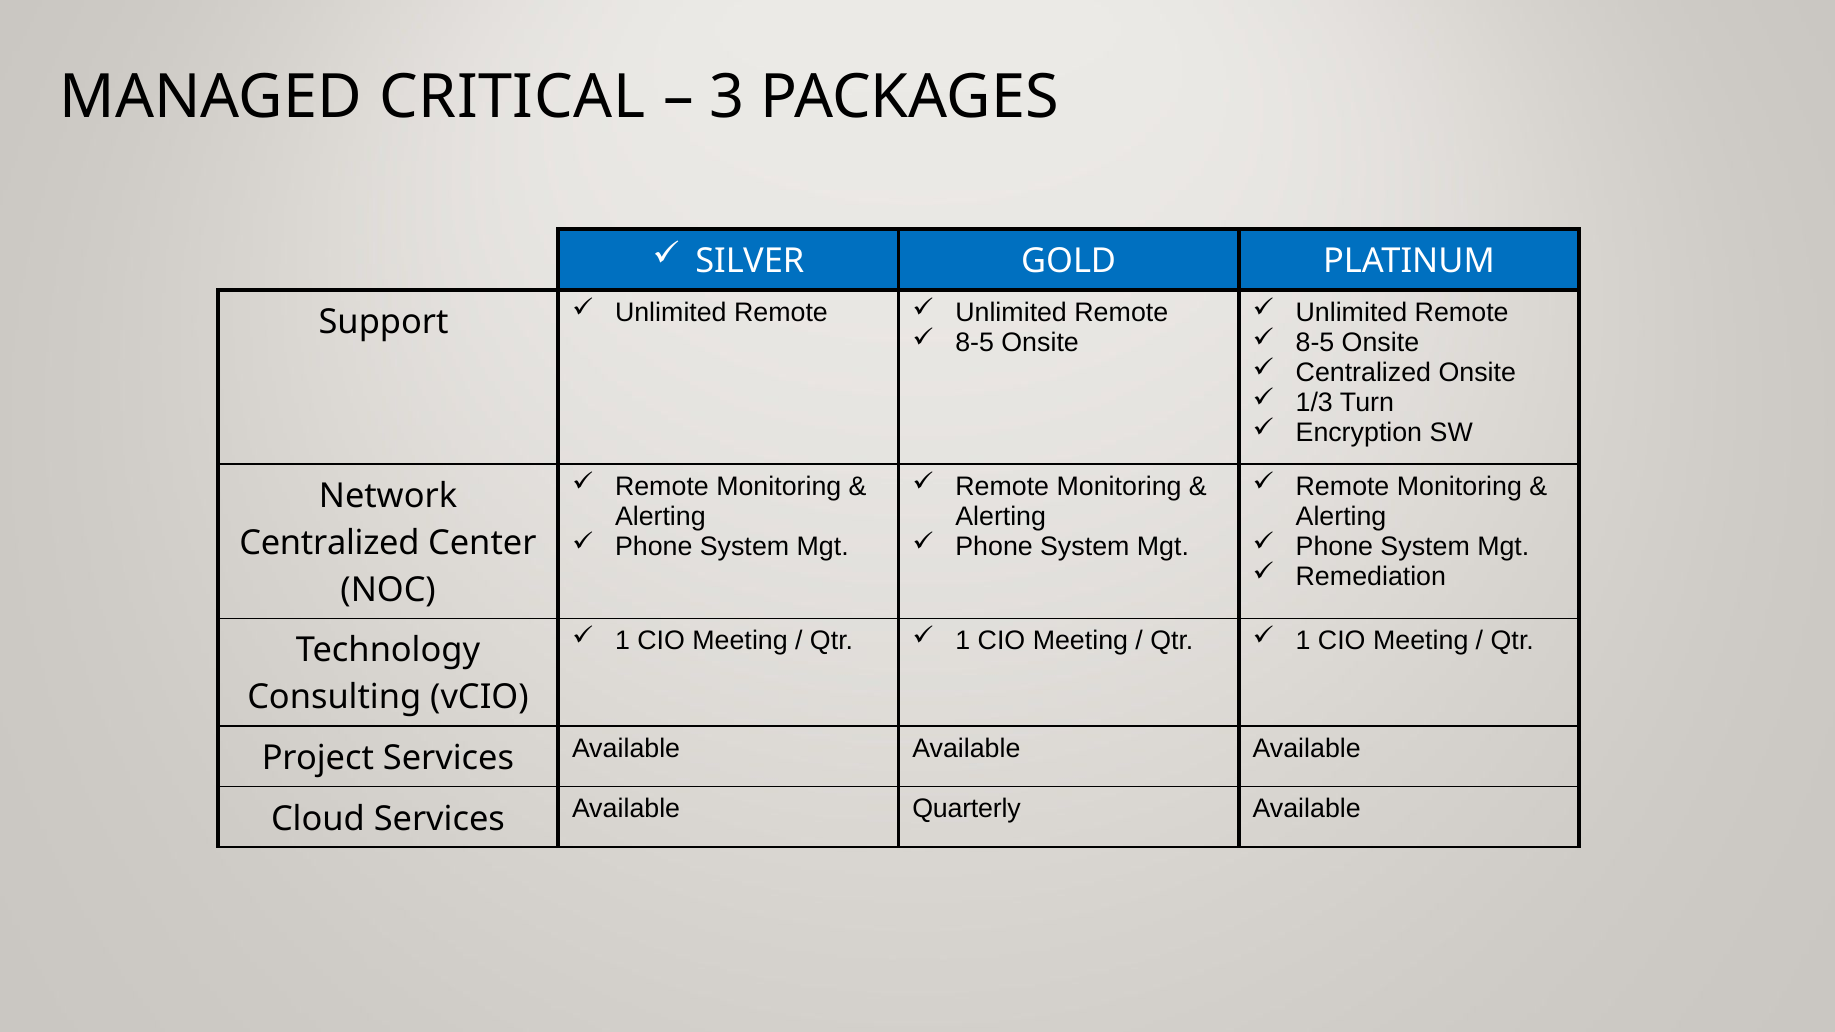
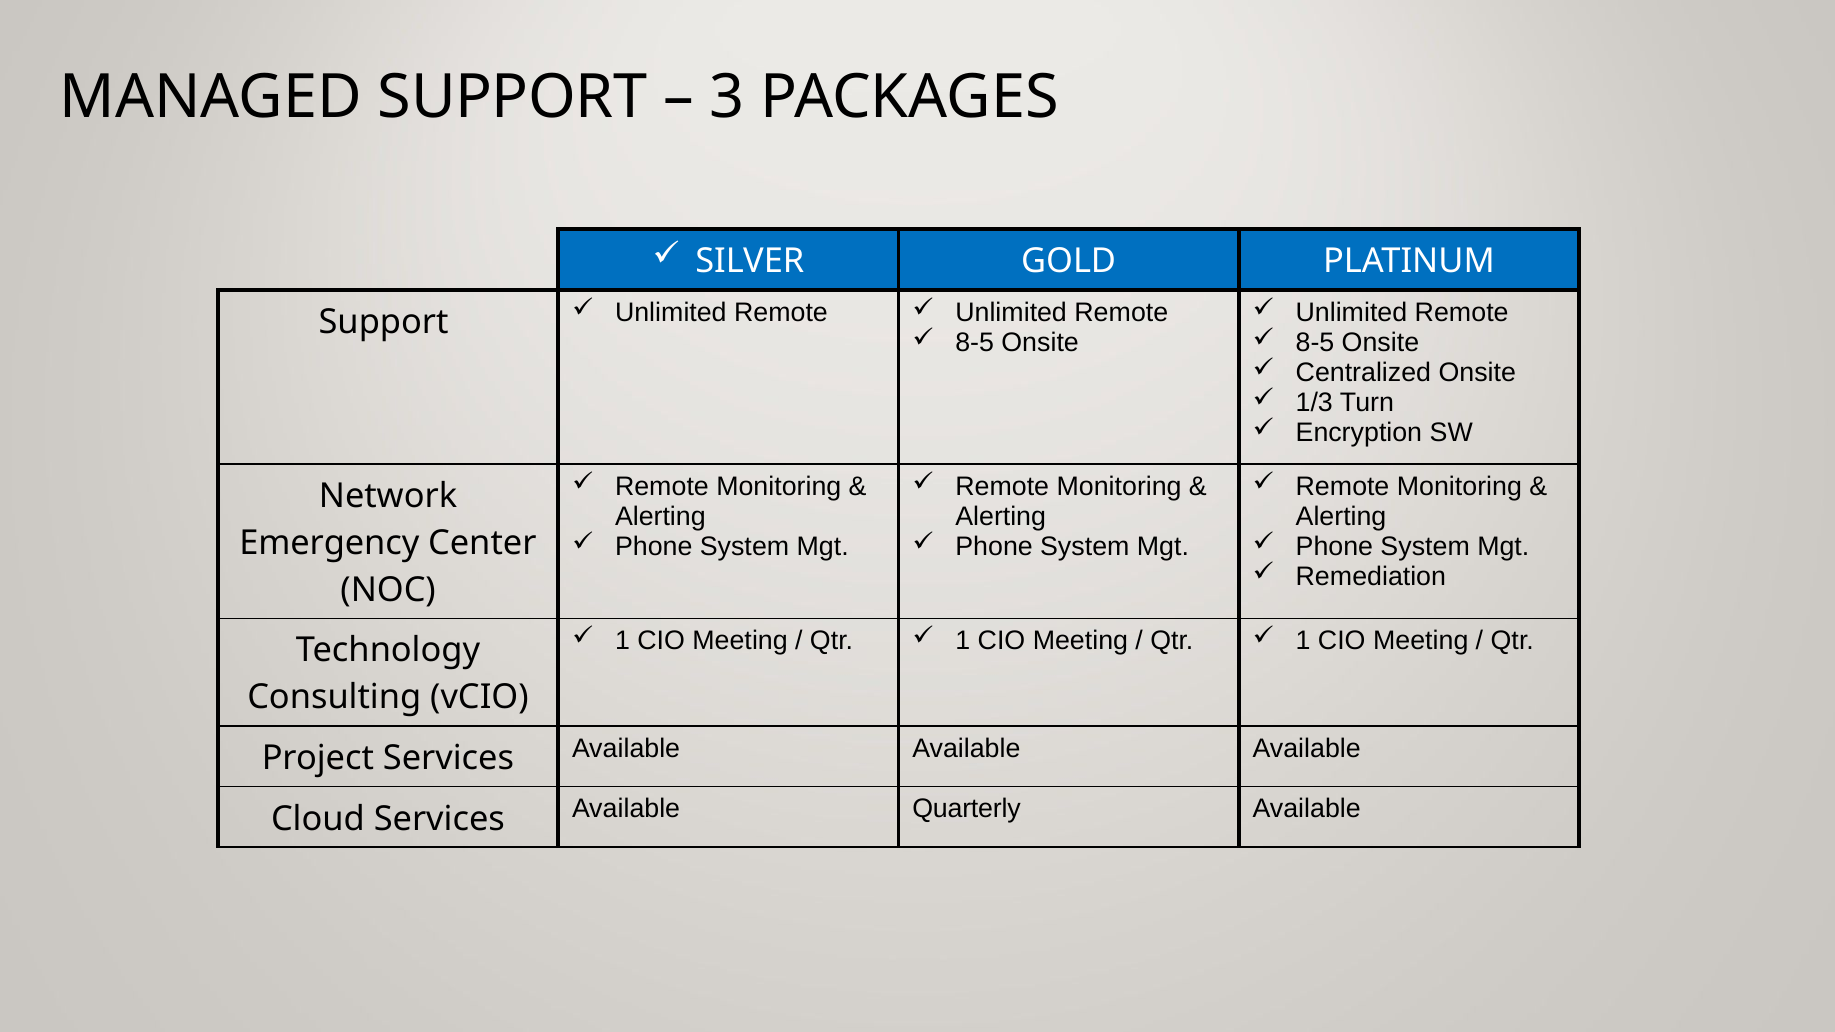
MANAGED CRITICAL: CRITICAL -> SUPPORT (513, 97)
Centralized: Centralized -> Emergency (329, 543)
